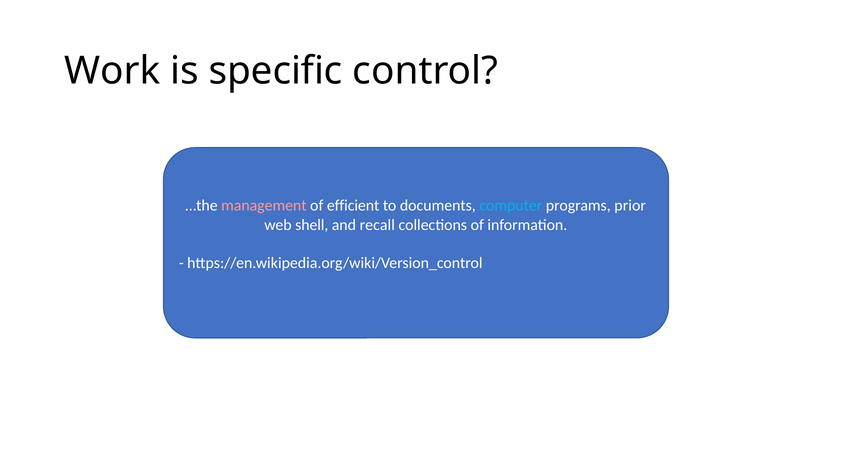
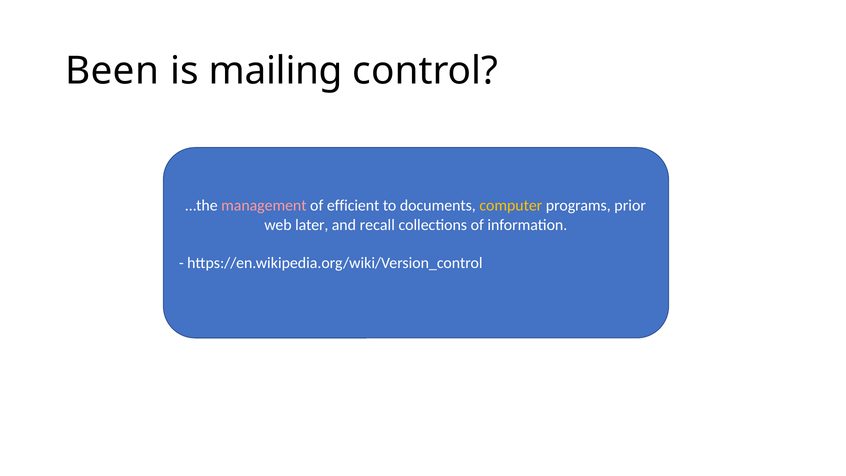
Work: Work -> Been (112, 71)
specific: specific -> mailing (276, 71)
computer colour: light blue -> yellow (511, 206)
shell: shell -> later (312, 225)
